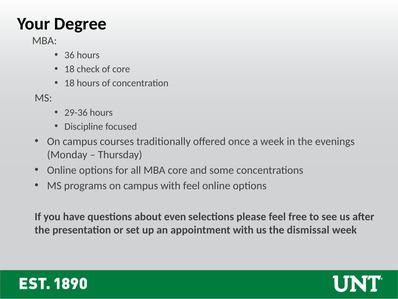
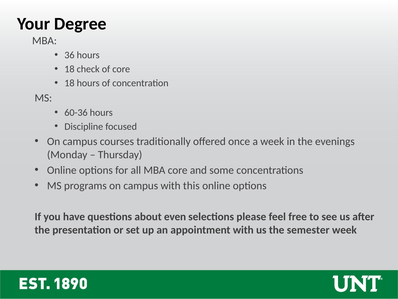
29-36: 29-36 -> 60-36 (76, 112)
with feel: feel -> this (191, 185)
dismissal: dismissal -> semester (308, 230)
